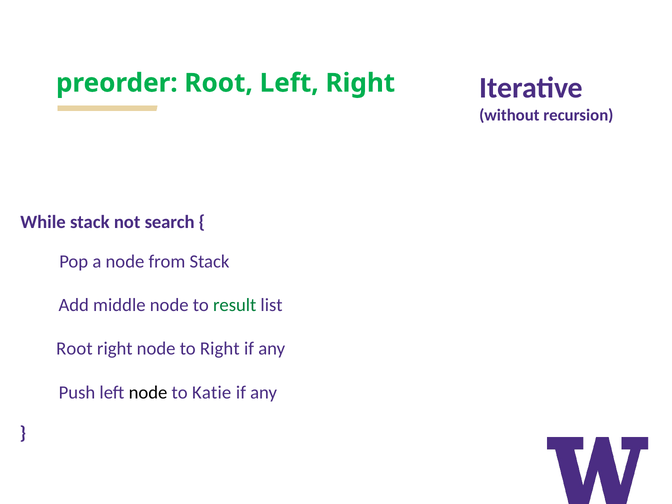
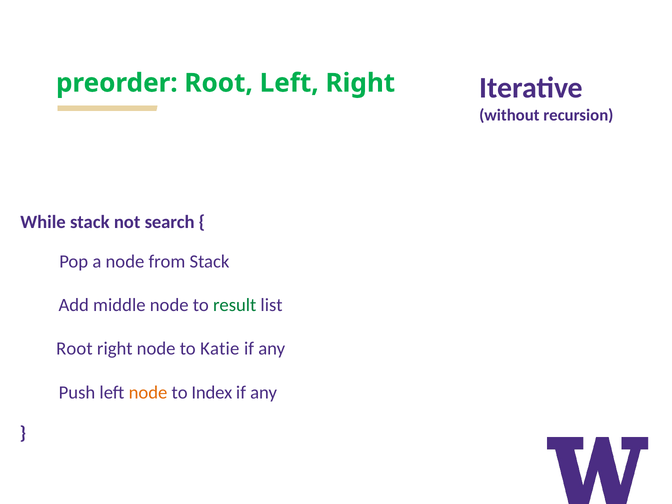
to Right: Right -> Katie (220, 349)
node colour: black -> orange (148, 392)
Katie: Katie -> Index (212, 392)
